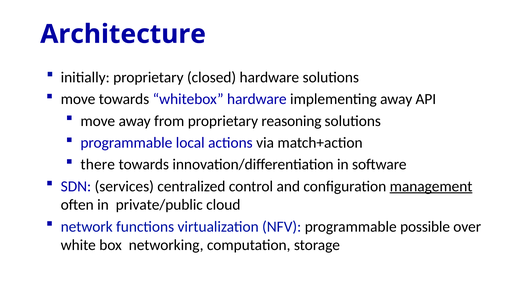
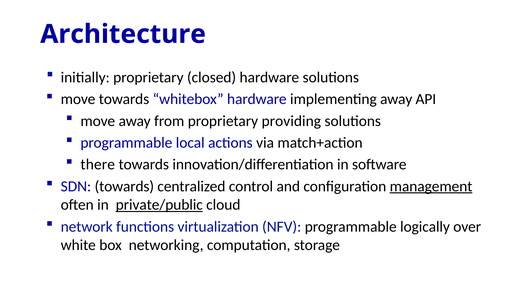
reasoning: reasoning -> providing (291, 121)
SDN services: services -> towards (124, 186)
private/public underline: none -> present (159, 204)
possible: possible -> logically (425, 226)
